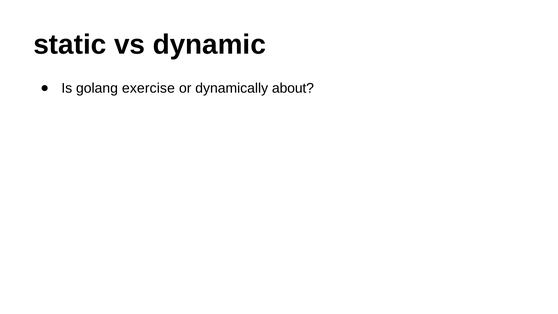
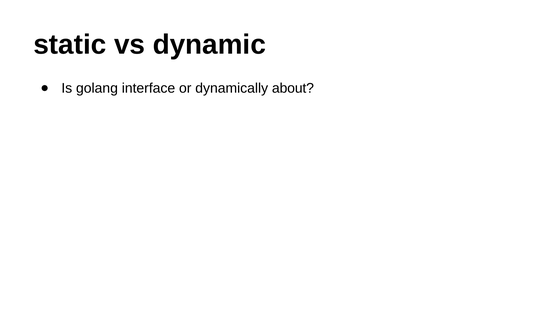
exercise: exercise -> interface (148, 88)
